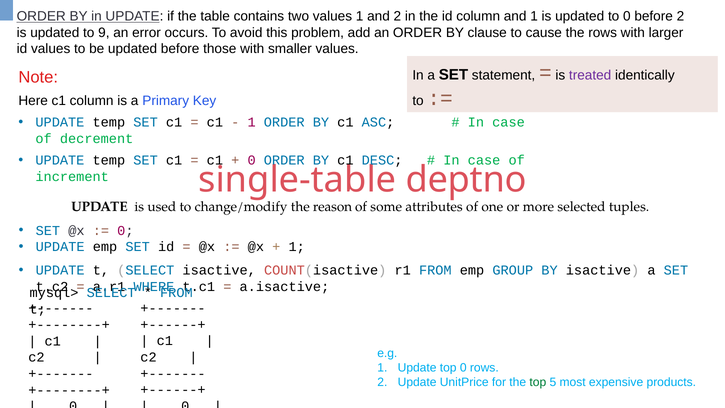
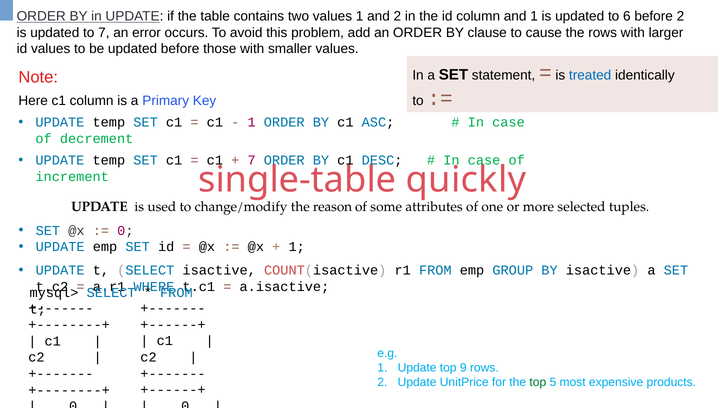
to 0: 0 -> 6 (627, 16)
to 9: 9 -> 7 (104, 33)
treated colour: purple -> blue (590, 75)
0: 0 -> 7 (252, 160)
deptno: deptno -> quickly (466, 179)
top 0: 0 -> 9 (463, 368)
